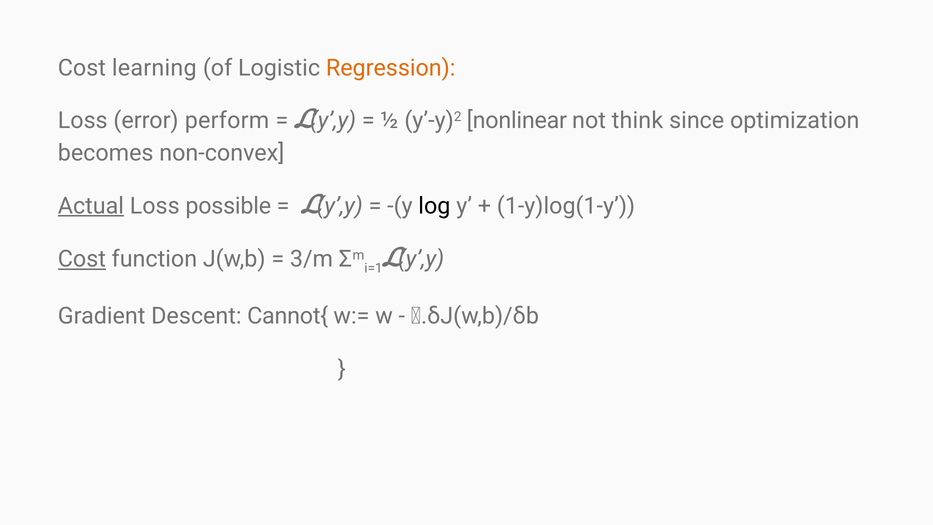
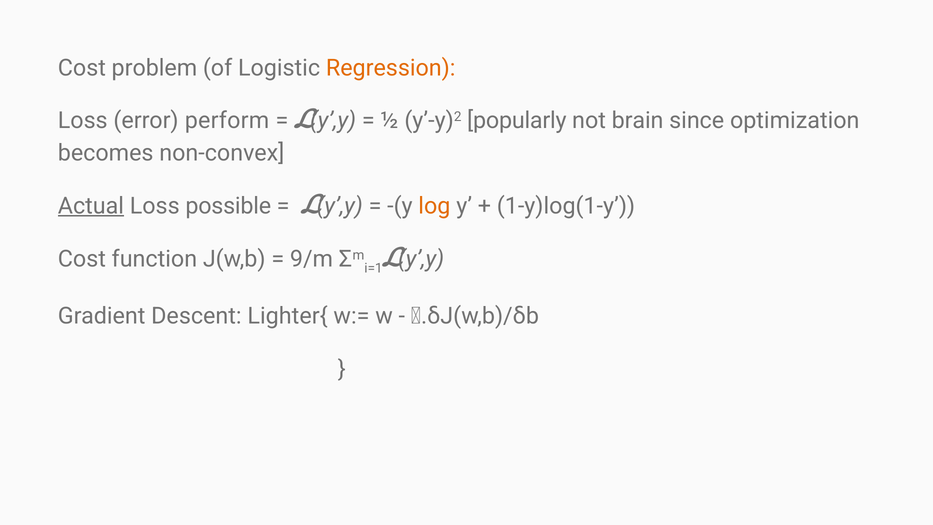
learning: learning -> problem (154, 68)
nonlinear: nonlinear -> popularly (517, 121)
think: think -> brain (638, 121)
log colour: black -> orange (434, 206)
Cost underline: present -> none (82, 259)
3/m: 3/m -> 9/m (311, 259)
Cannot{: Cannot{ -> Lighter{ (288, 316)
